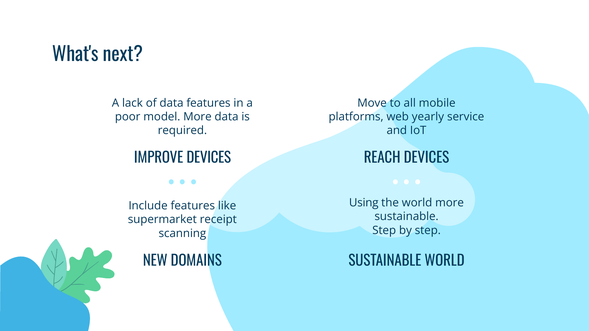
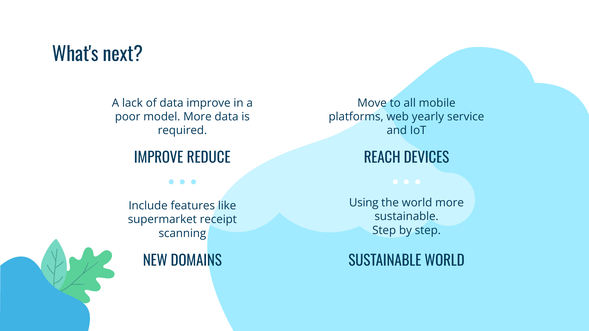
data features: features -> improve (208, 103)
IMPROVE DEVICES: DEVICES -> REDUCE (209, 158)
